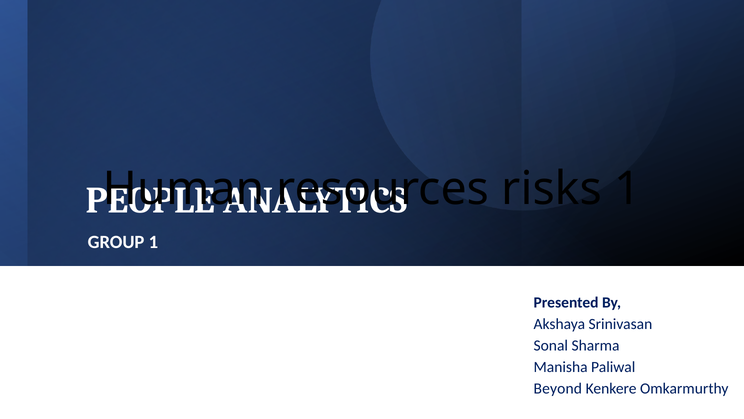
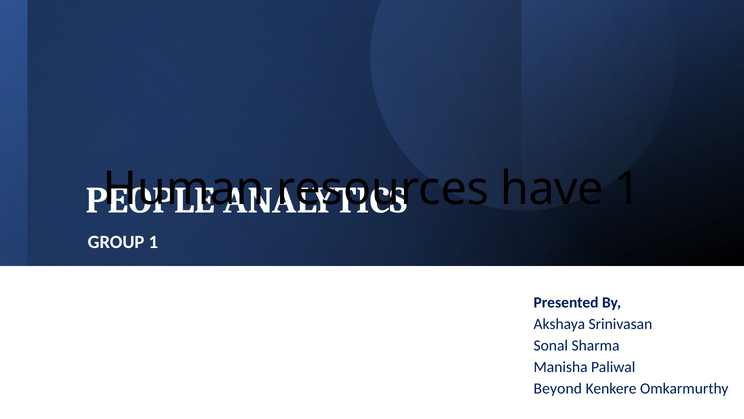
risks: risks -> have (552, 189)
